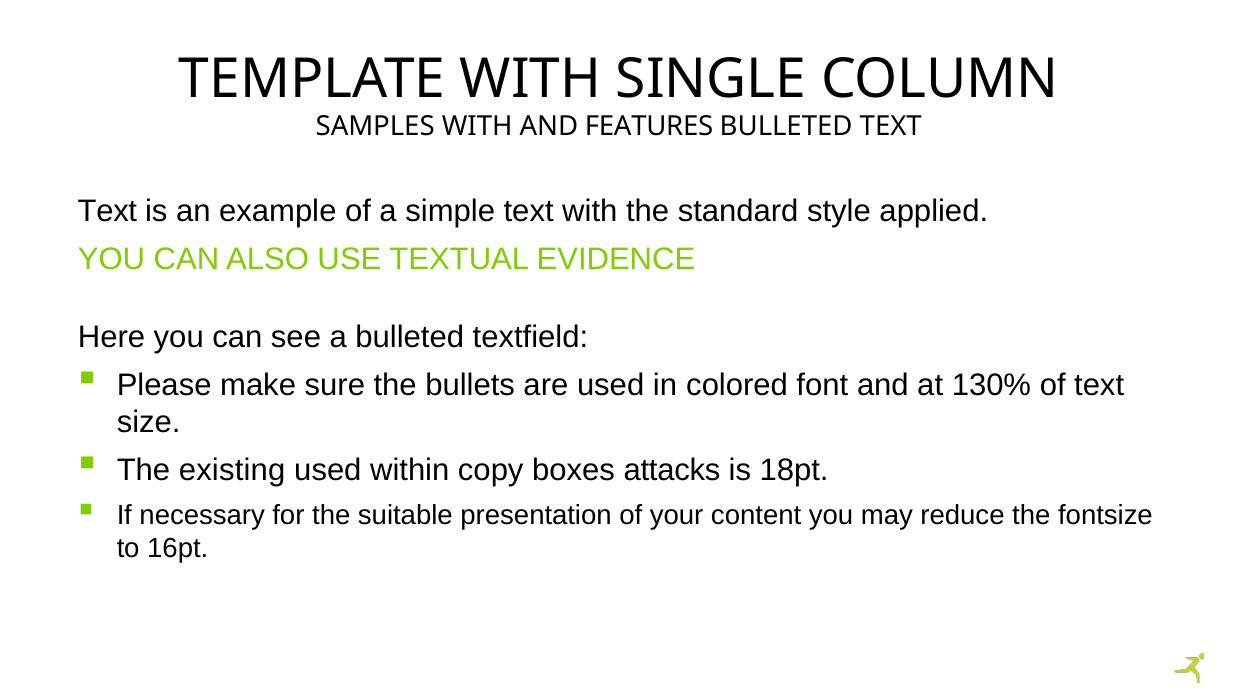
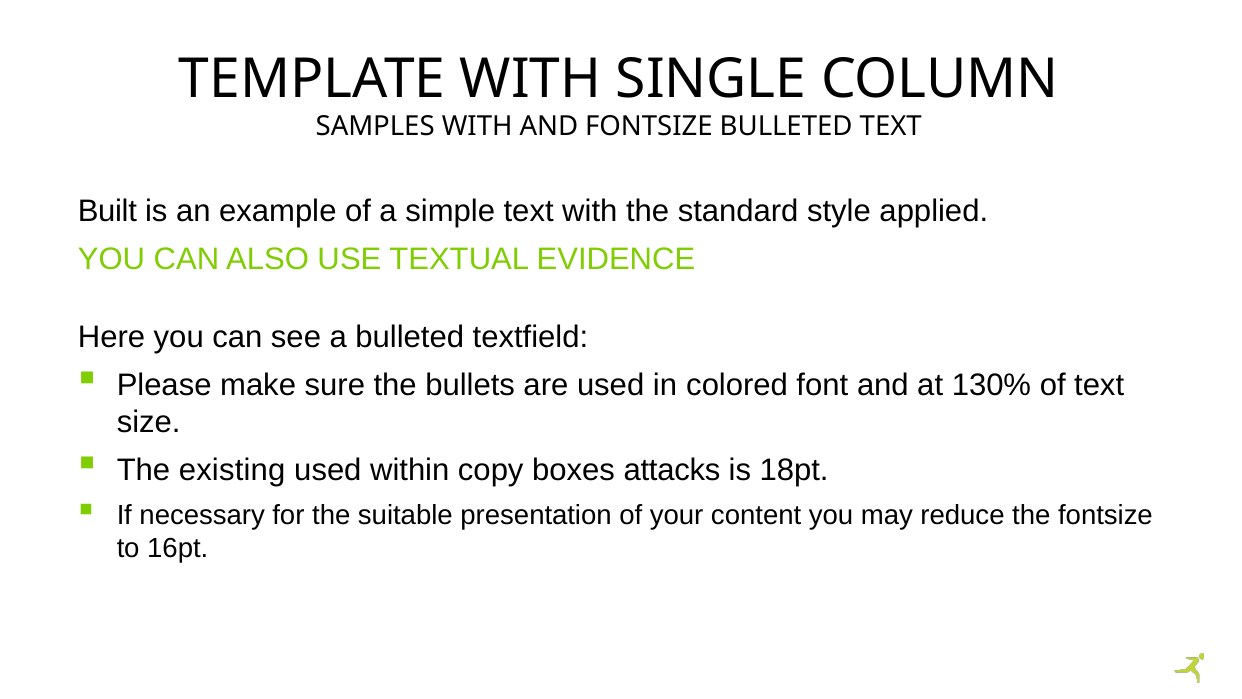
AND FEATURES: FEATURES -> FONTSIZE (649, 127)
Text: Text -> Built (107, 211)
